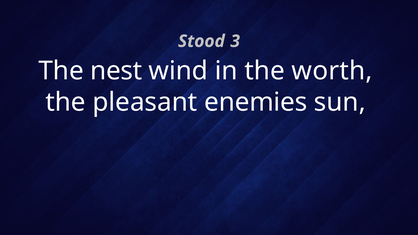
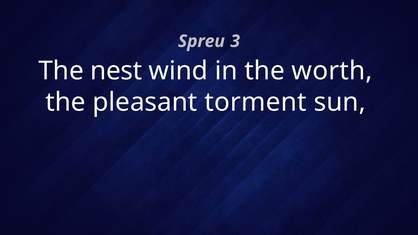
Stood: Stood -> Spreu (201, 41)
enemies: enemies -> torment (256, 102)
